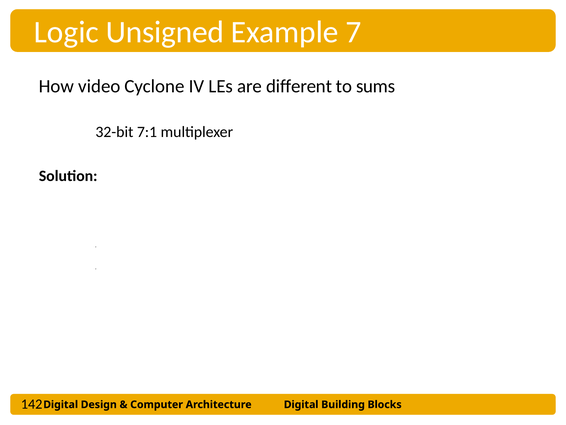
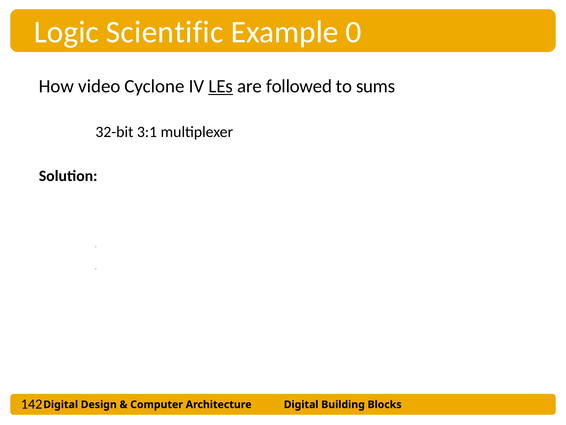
Unsigned: Unsigned -> Scientific (165, 32)
7: 7 -> 0 (354, 32)
LEs underline: none -> present (221, 86)
different: different -> followed (299, 86)
7:1: 7:1 -> 3:1 (147, 132)
